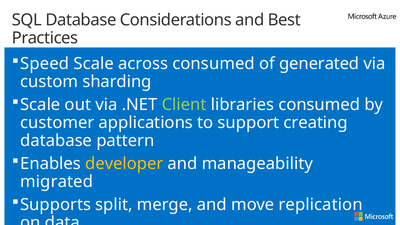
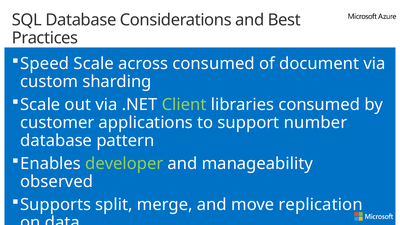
generated: generated -> document (319, 64)
creating: creating -> number (316, 123)
developer colour: yellow -> light green (124, 164)
migrated: migrated -> observed (57, 182)
